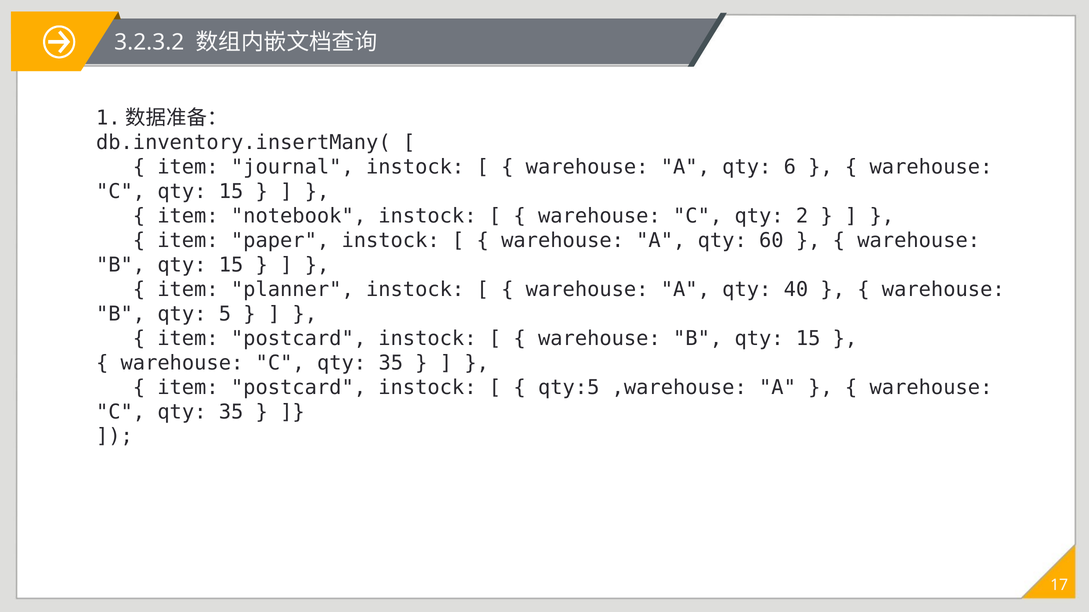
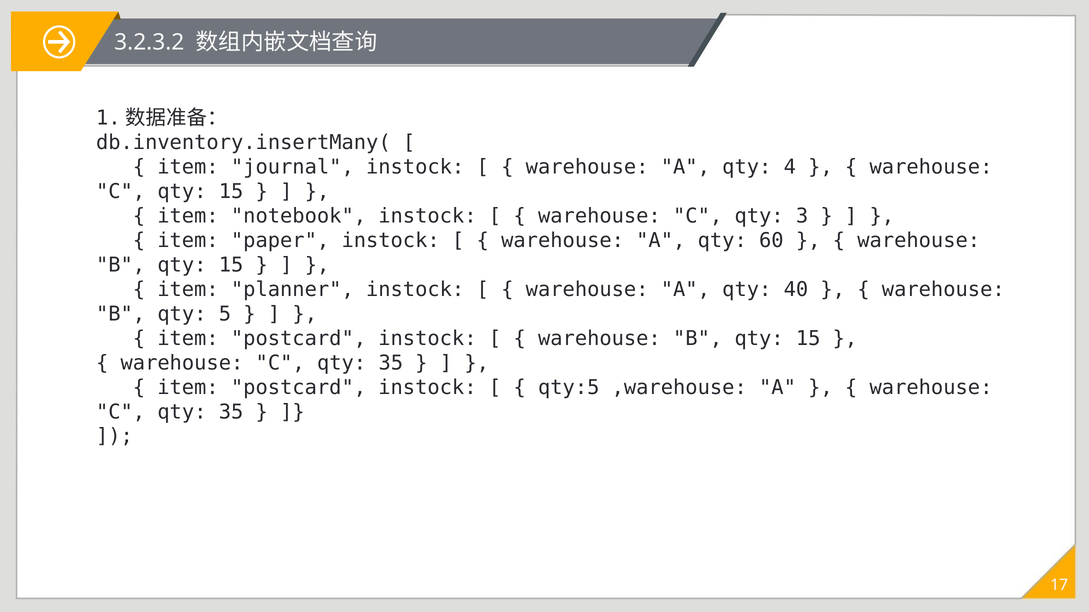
6: 6 -> 4 (790, 167)
2: 2 -> 3 (802, 216)
